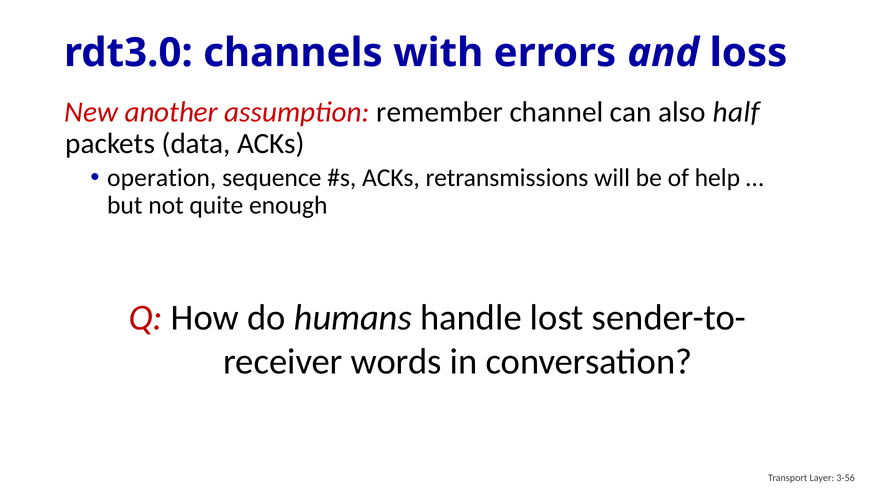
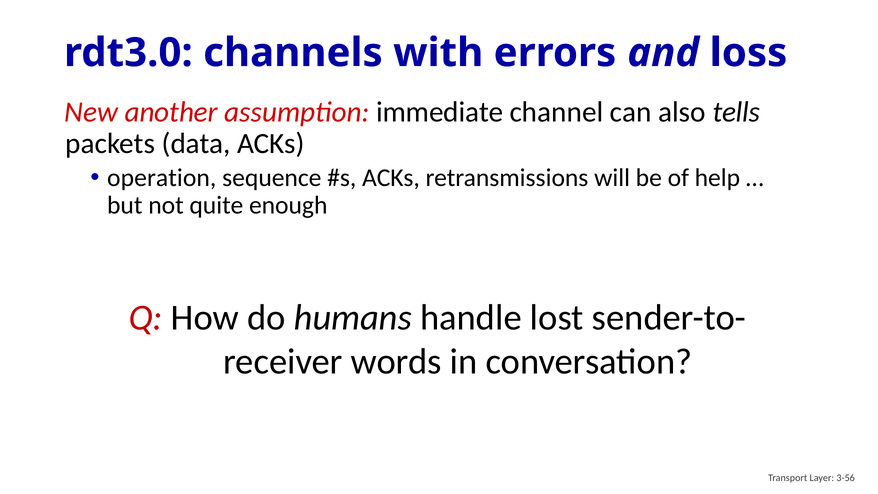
remember: remember -> immediate (440, 112)
half: half -> tells (736, 112)
